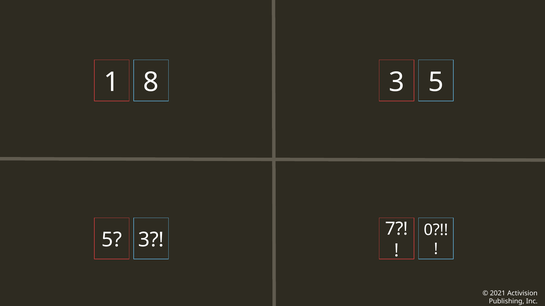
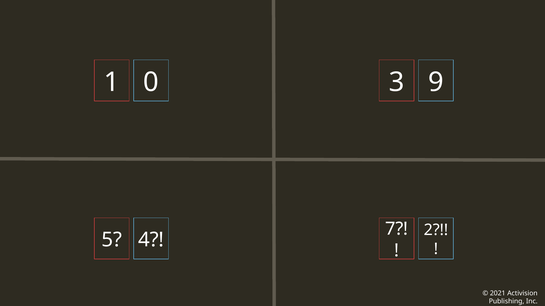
8: 8 -> 0 (151, 82)
3 5: 5 -> 9 (436, 82)
0: 0 -> 2 (436, 230)
5 3: 3 -> 4 (151, 240)
